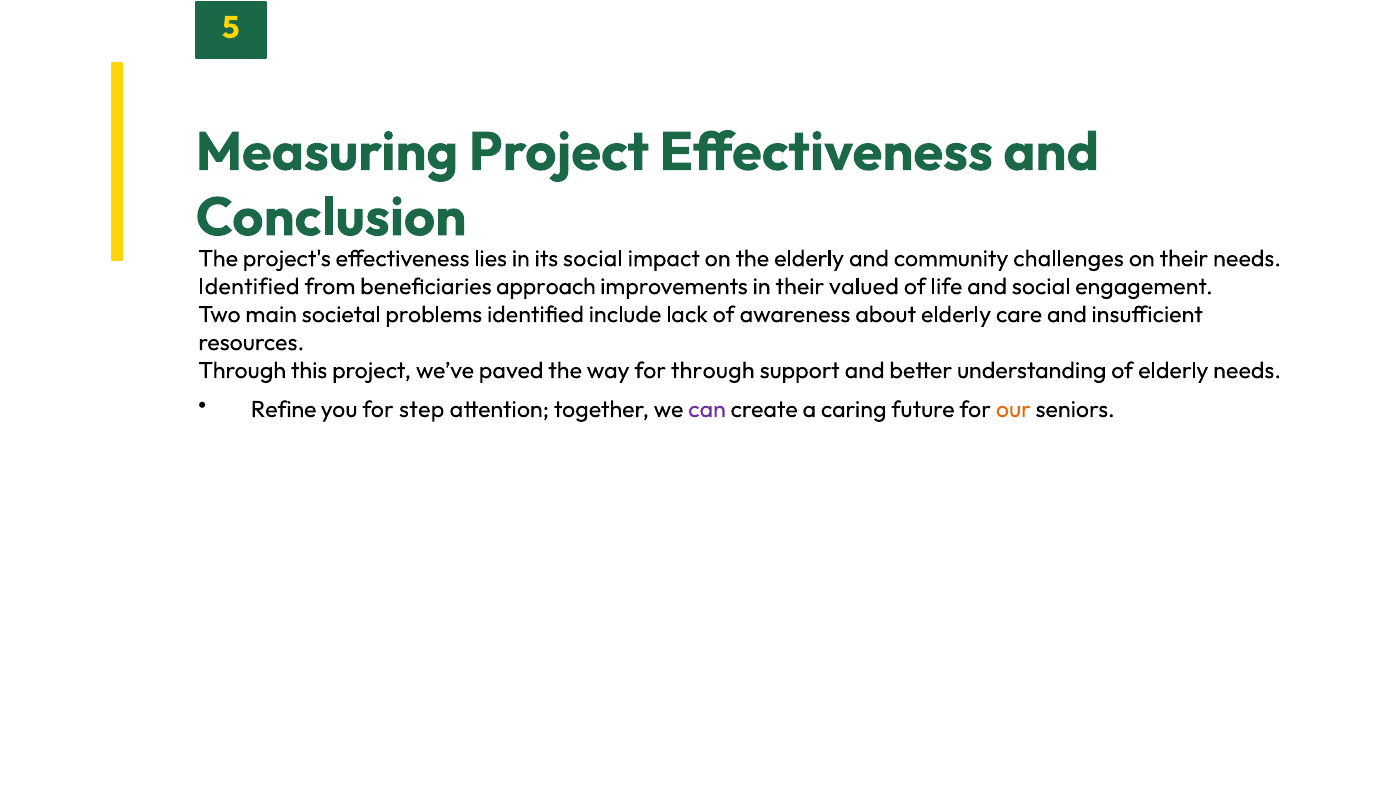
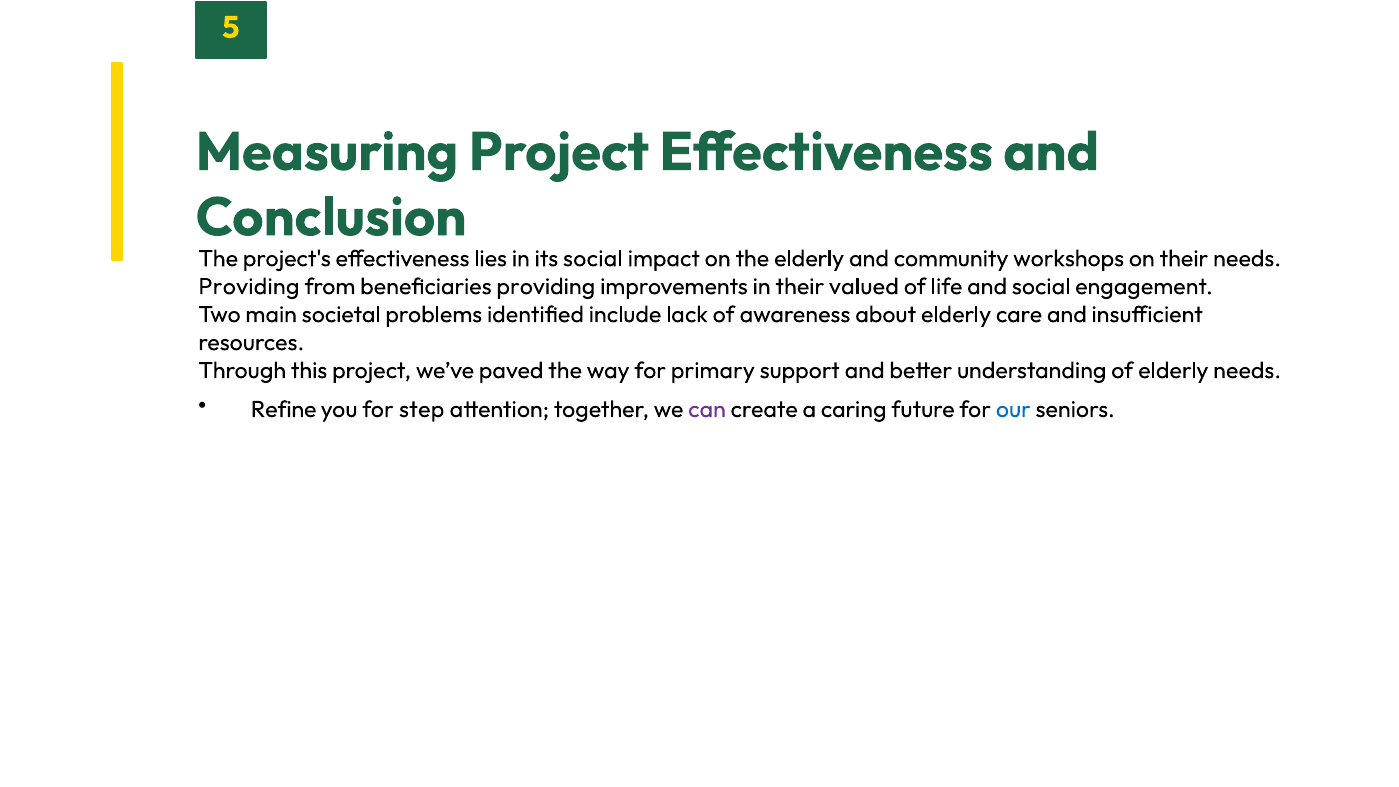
challenges: challenges -> workshops (1069, 259)
Identified: Identified -> Providing (249, 287)
beneficiaries approach: approach -> providing (546, 287)
for through: through -> primary (713, 370)
our colour: orange -> blue (1013, 409)
